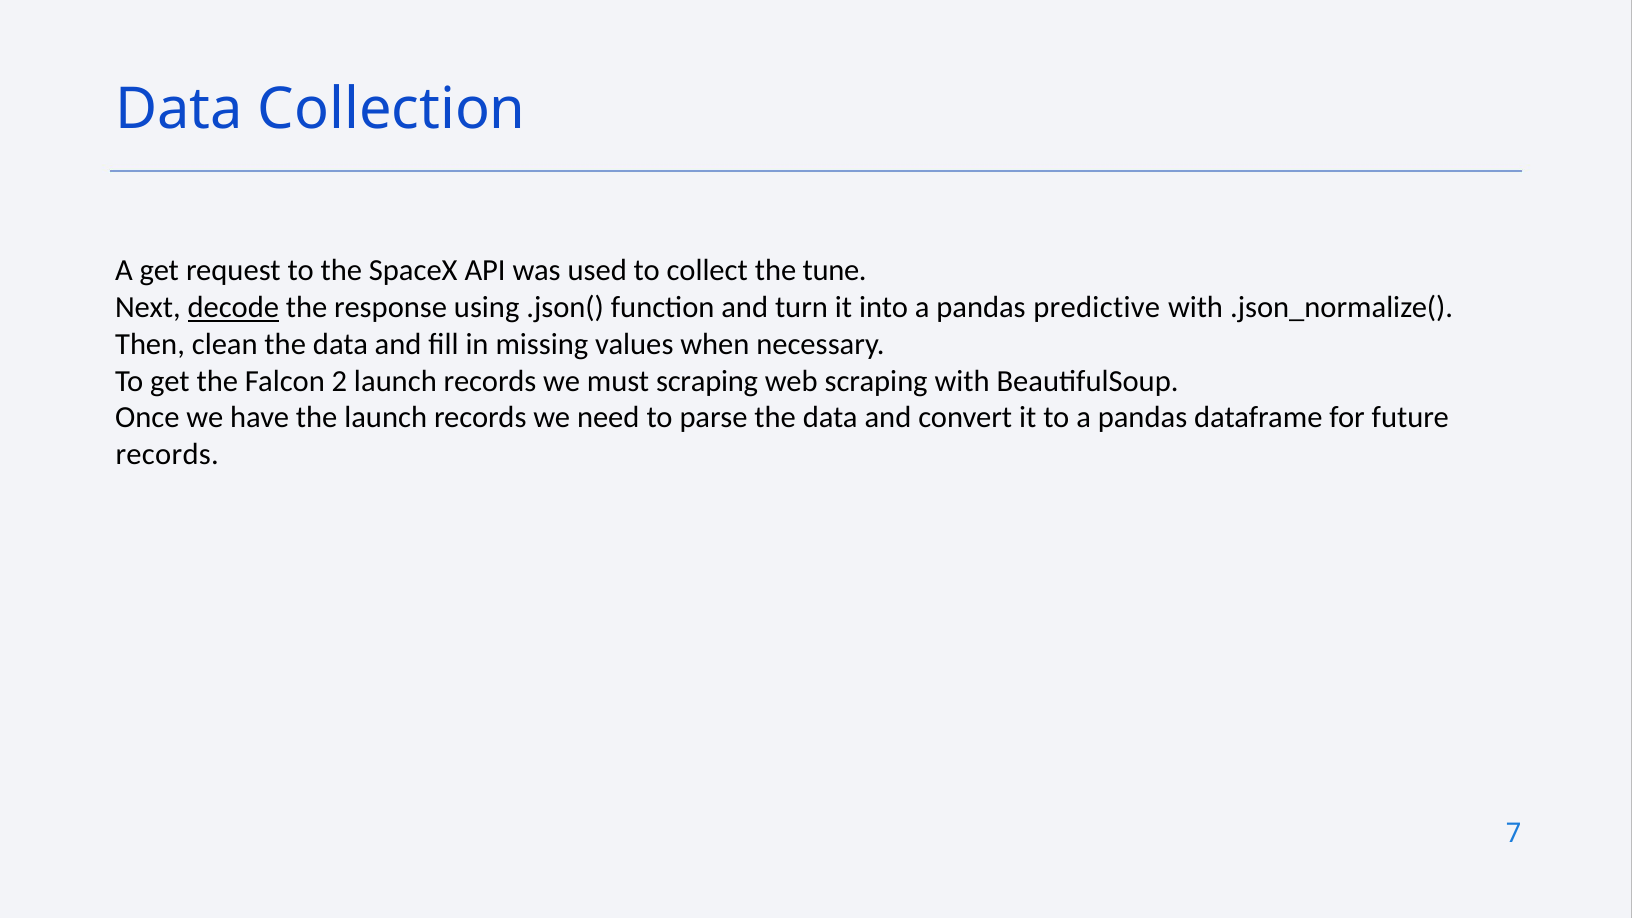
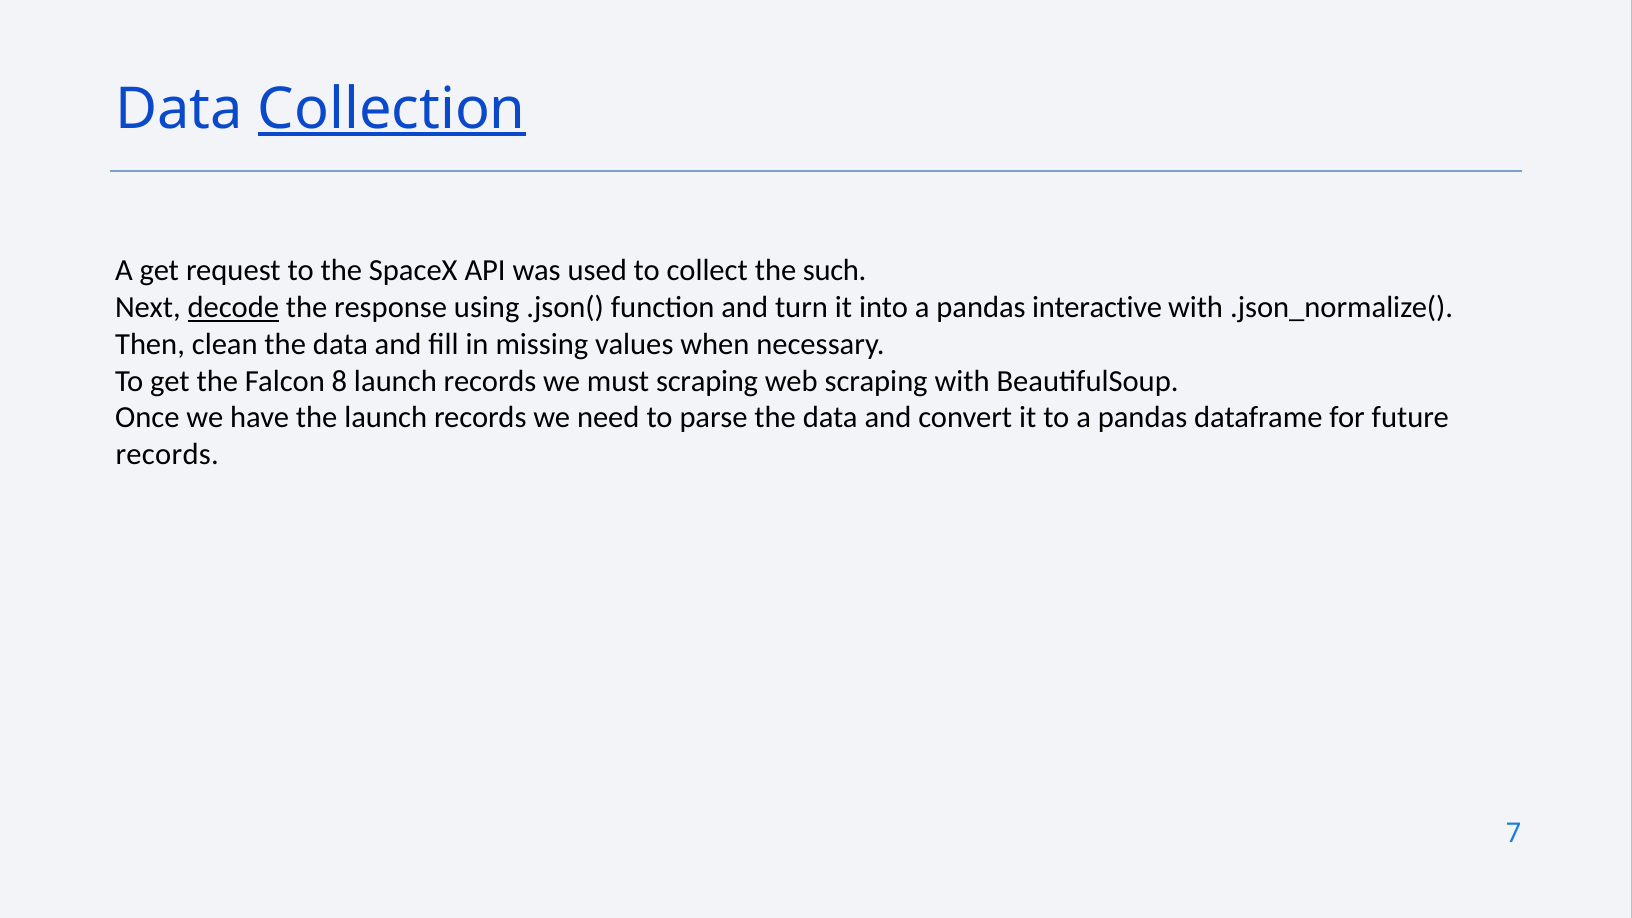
Collection underline: none -> present (392, 109)
tune: tune -> such (835, 271)
predictive: predictive -> interactive (1097, 308)
2: 2 -> 8 (339, 381)
